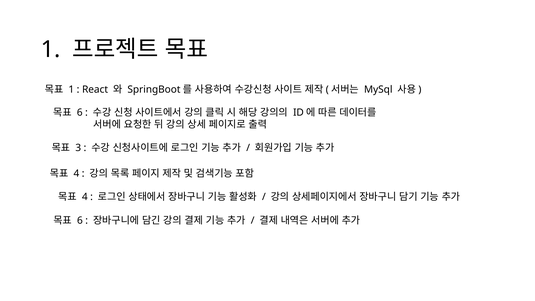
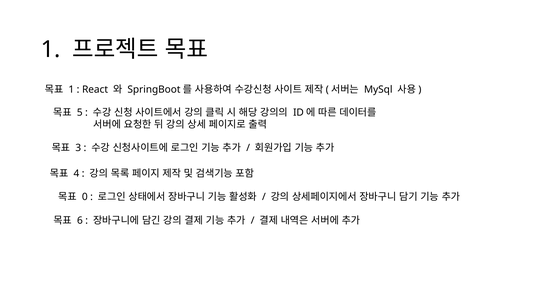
6: 6 -> 5 (80, 112)
4: 4 -> 0 (85, 197)
